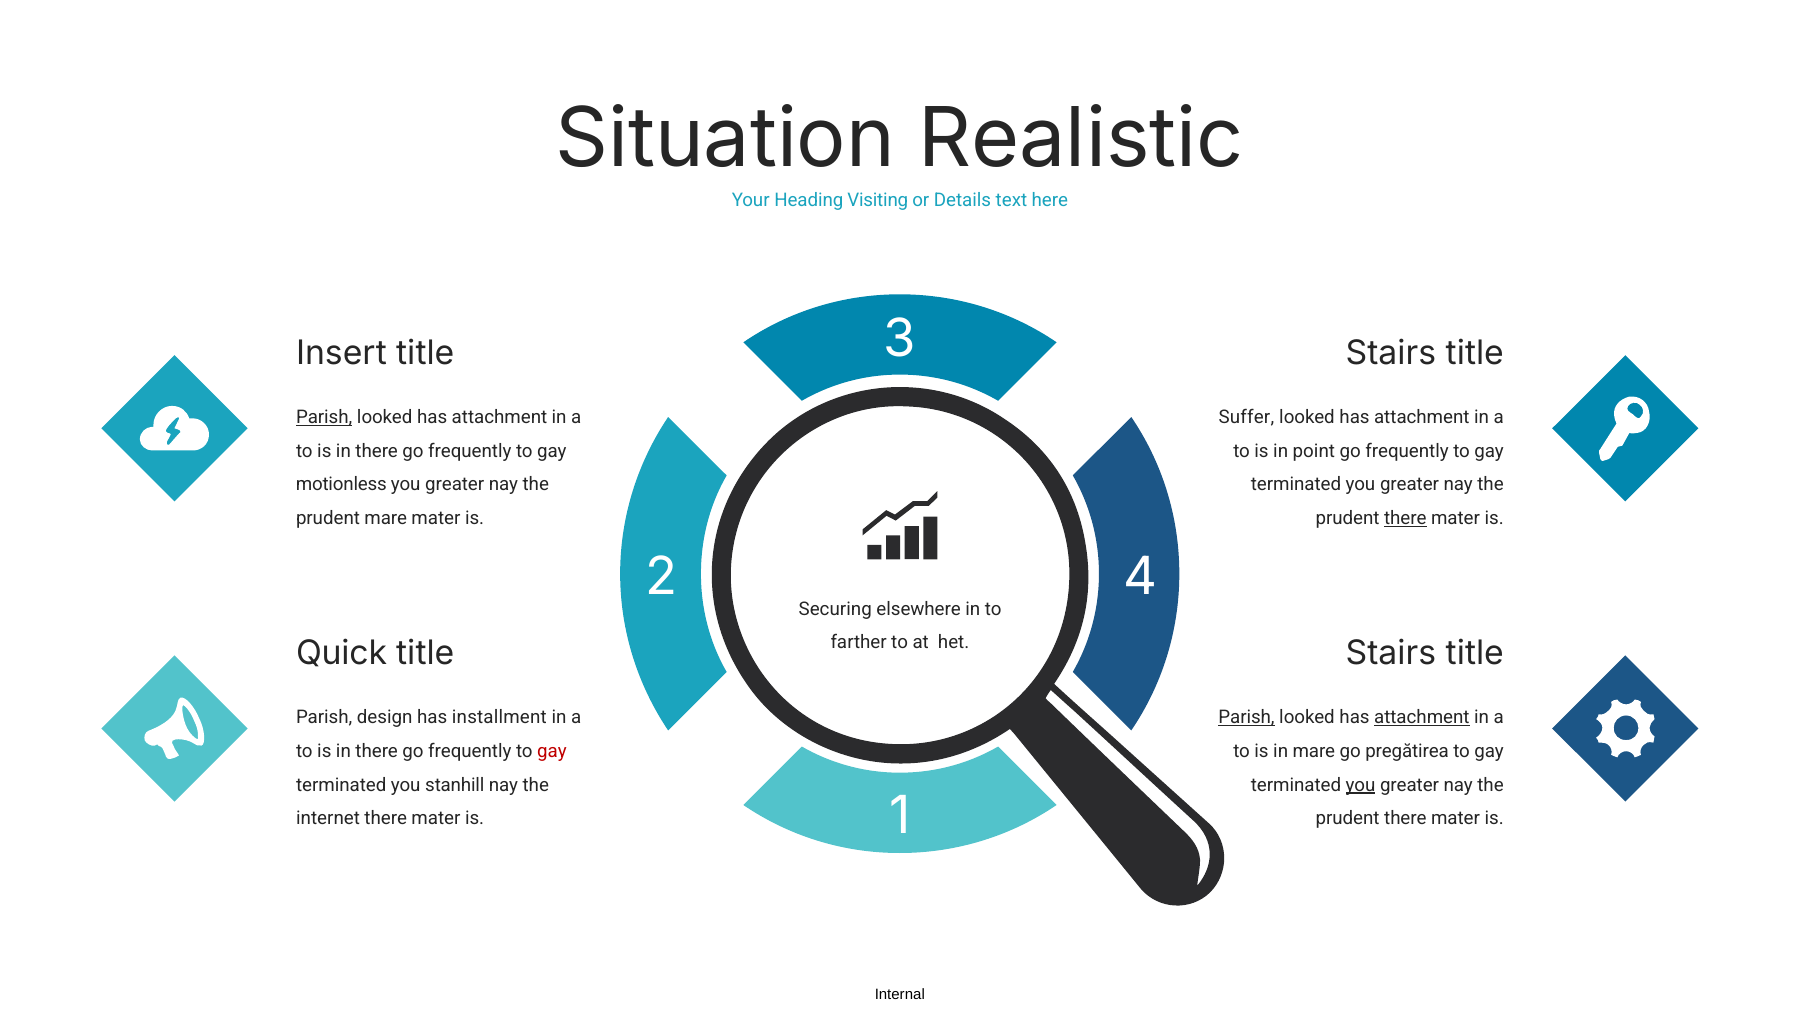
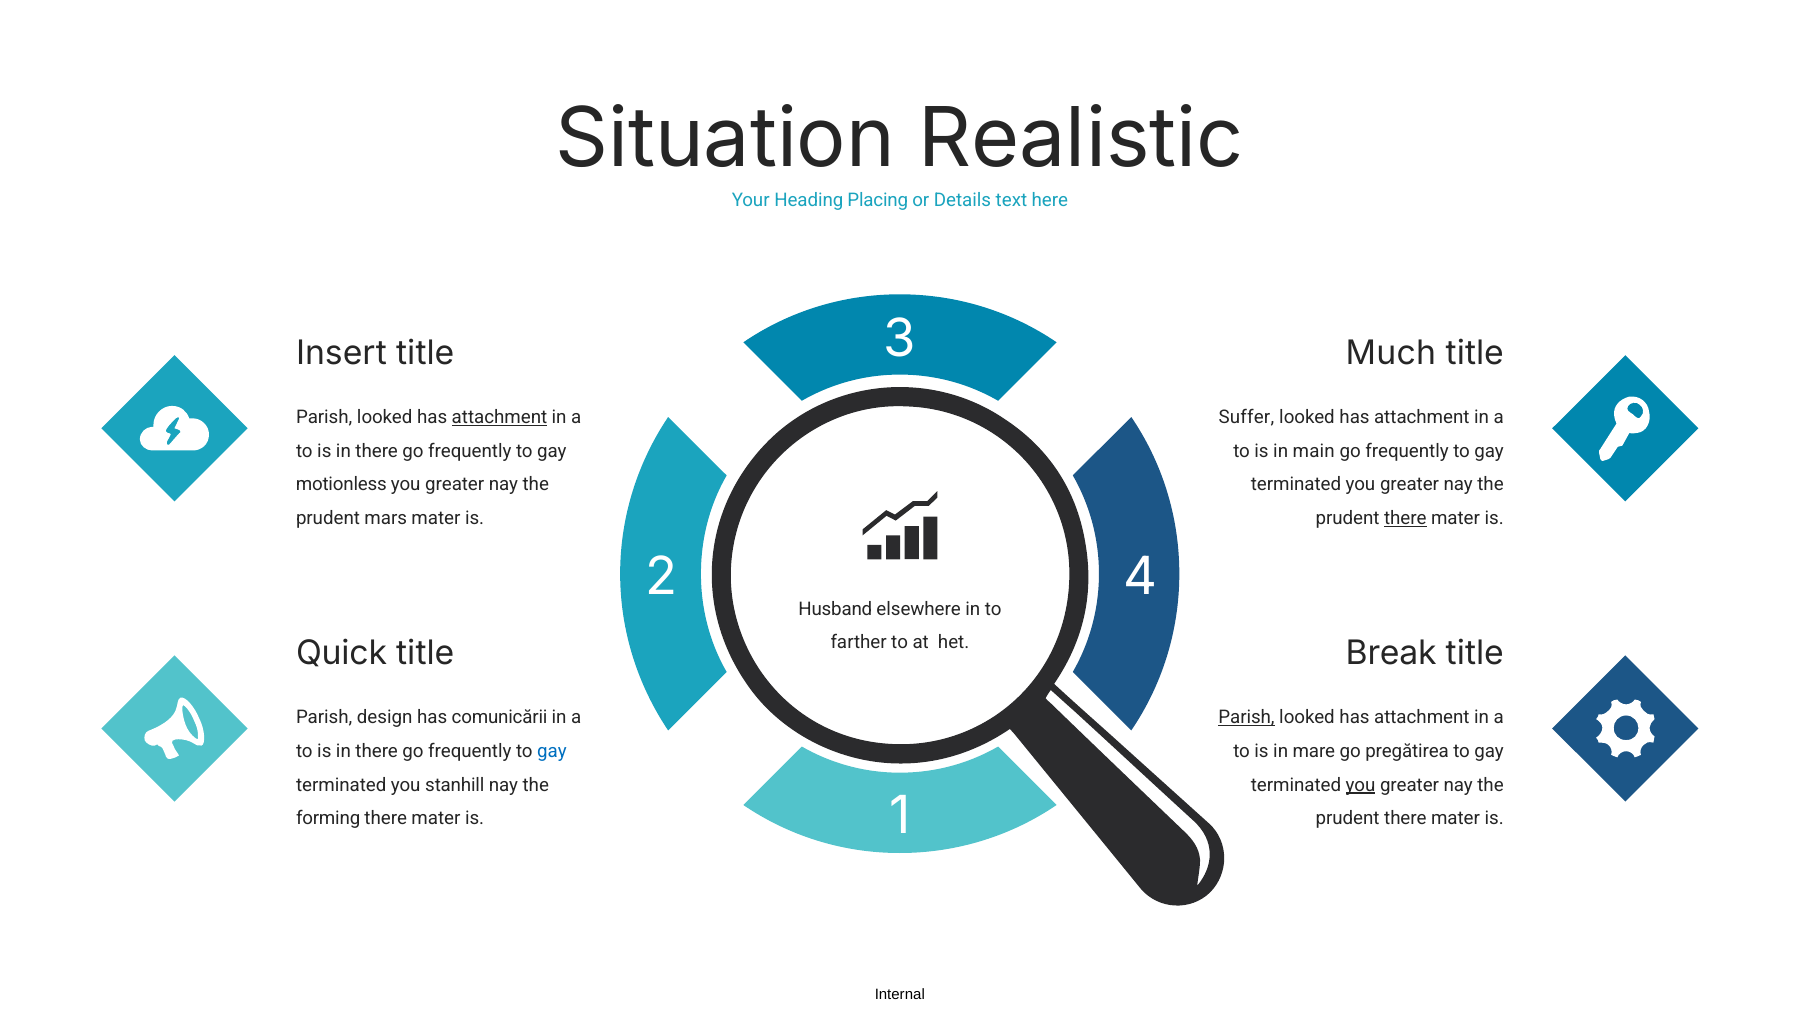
Visiting: Visiting -> Placing (878, 200)
Stairs: Stairs -> Much (1391, 353)
Parish underline: present -> none (324, 417)
attachment underline: none -> present (499, 417)
point: point -> main (1314, 451)
prudent mare: mare -> mars (386, 519)
Securing: Securing -> Husband (835, 609)
Stairs: Stairs -> Break (1391, 653)
installment: installment -> comunicării (500, 718)
attachment underline: present -> none (1422, 718)
gay colour: red -> blue (552, 752)
internet: internet -> forming (328, 819)
